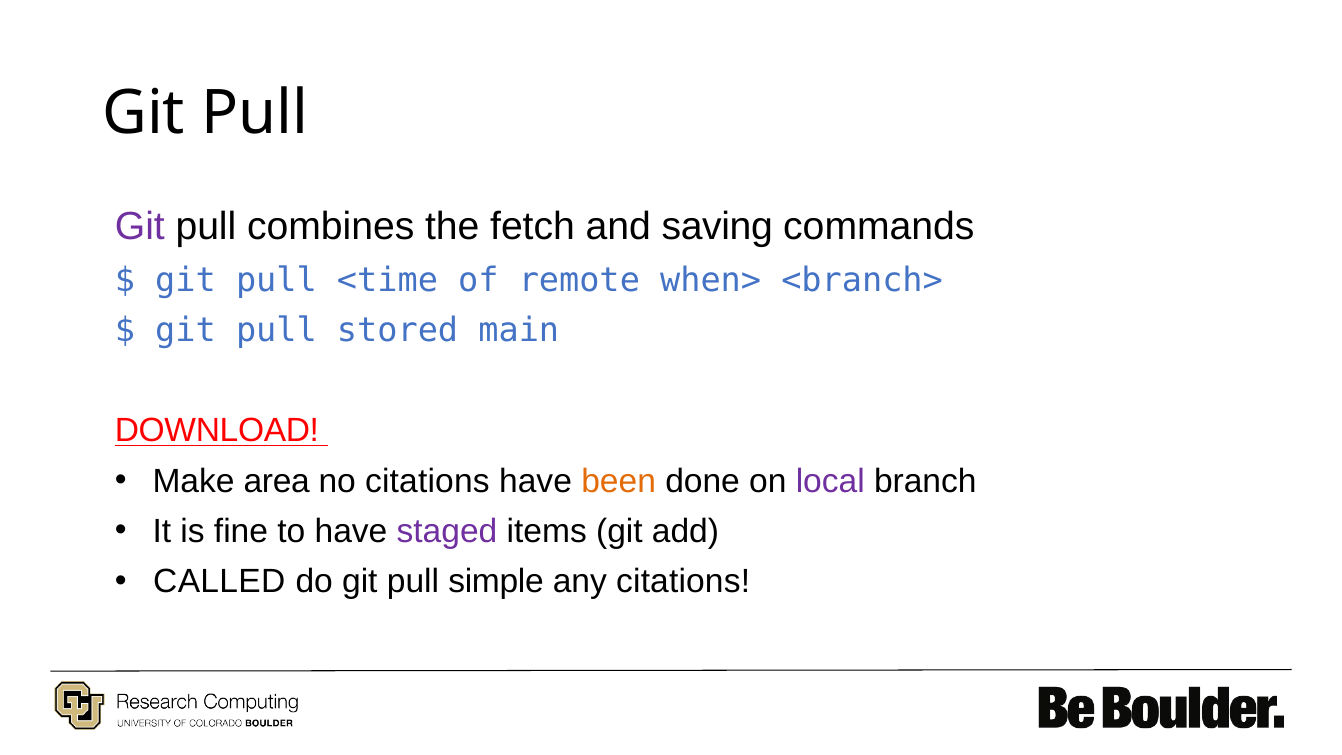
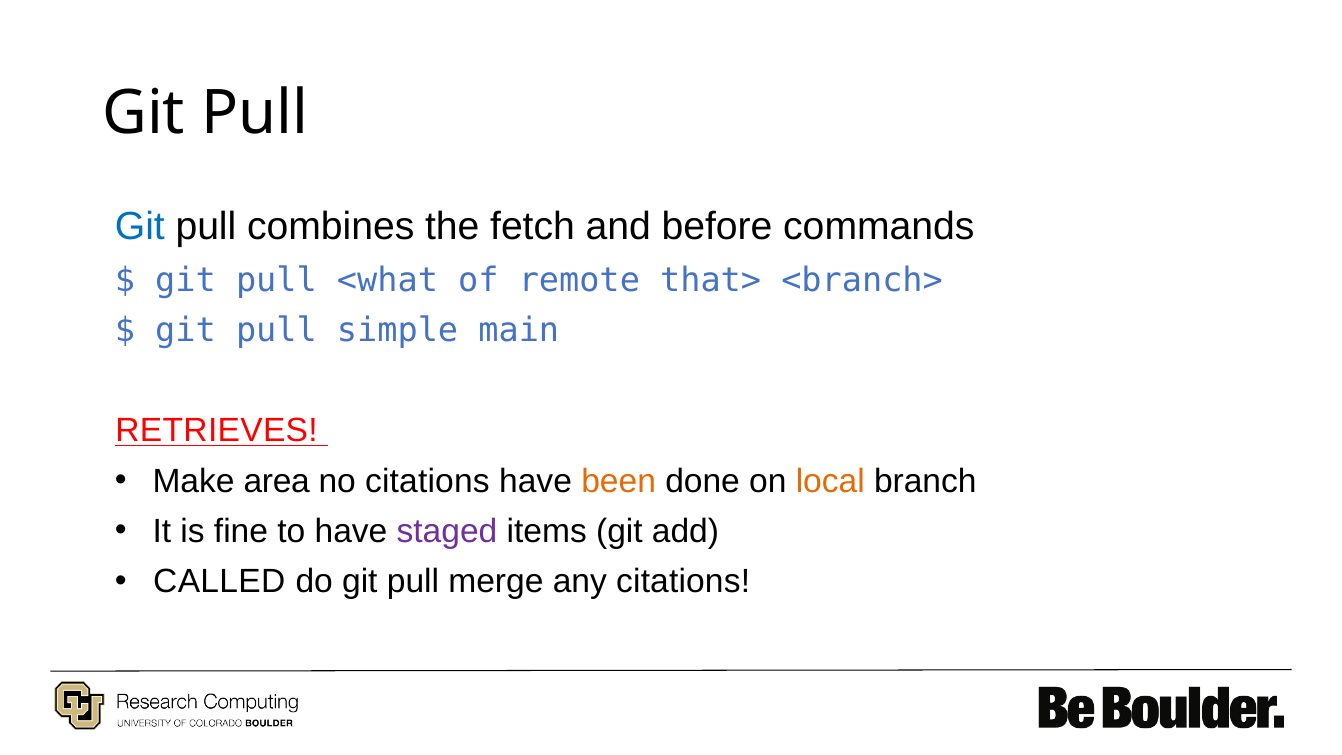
Git colour: purple -> blue (140, 227)
saving: saving -> before (717, 227)
<time: <time -> <what (388, 280)
when>: when> -> that> (711, 280)
stored: stored -> simple (398, 330)
DOWNLOAD: DOWNLOAD -> RETRIEVES (217, 431)
local colour: purple -> orange (830, 481)
simple: simple -> merge (496, 581)
